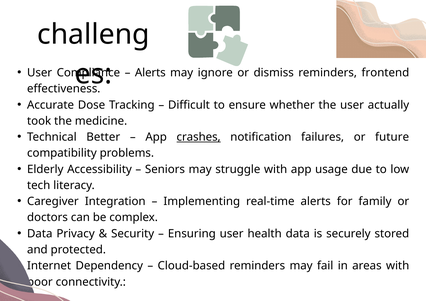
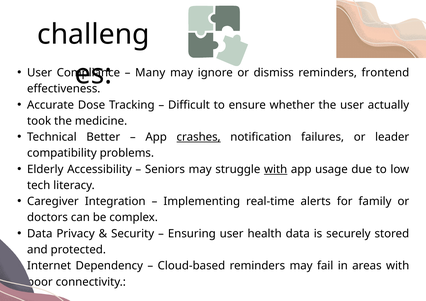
Alerts: Alerts -> Many (150, 73)
future: future -> leader (392, 137)
with underline: none -> present (276, 169)
